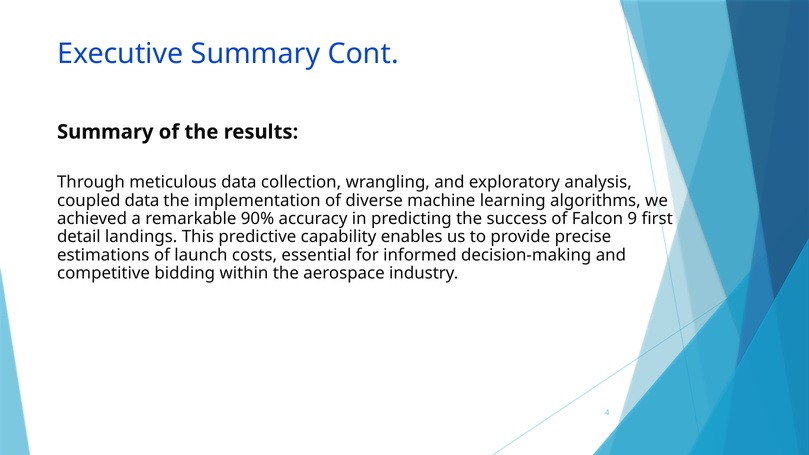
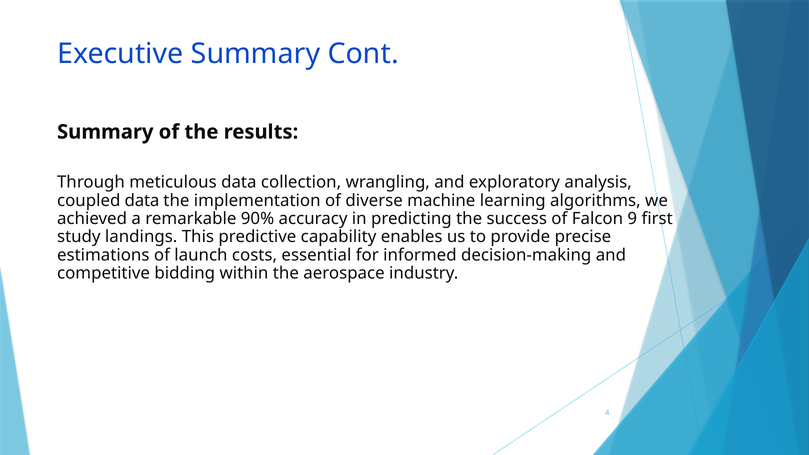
detail: detail -> study (79, 237)
